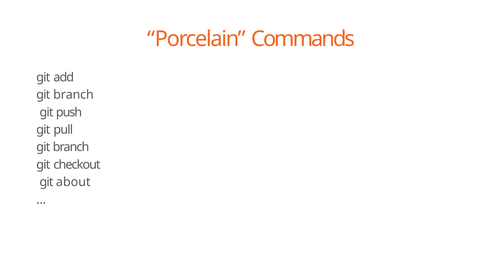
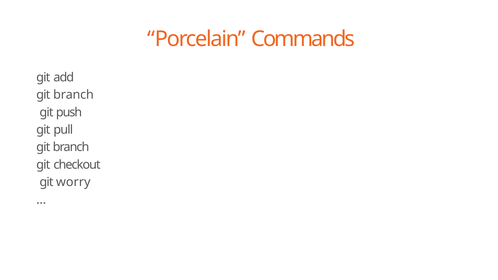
about: about -> worry (73, 182)
